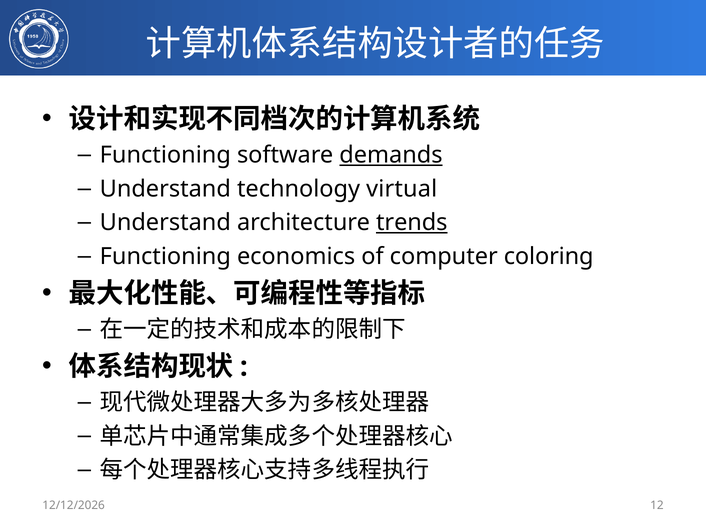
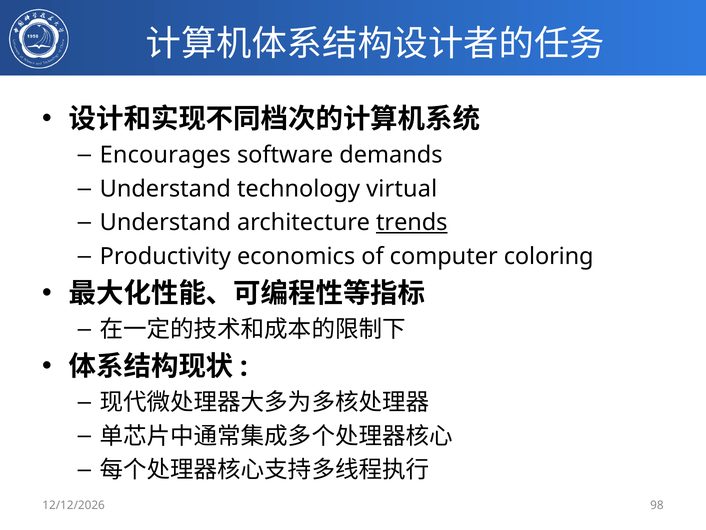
Functioning: Functioning -> Encourages (165, 155)
demands underline: present -> none (391, 155)
Functioning: Functioning -> Productivity (165, 256)
12: 12 -> 98 (657, 505)
